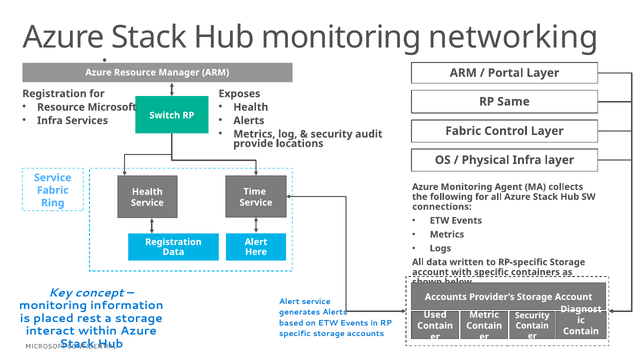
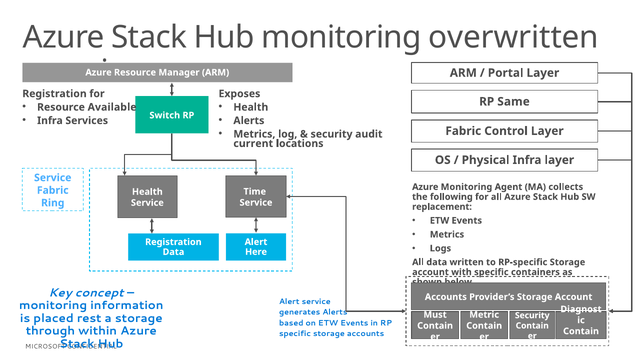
networking: networking -> overwritten (514, 37)
Resource Microsoft: Microsoft -> Available (112, 107)
provide: provide -> current (253, 144)
connections: connections -> replacement (442, 207)
Used: Used -> Must (435, 315)
interact: interact -> through (50, 331)
